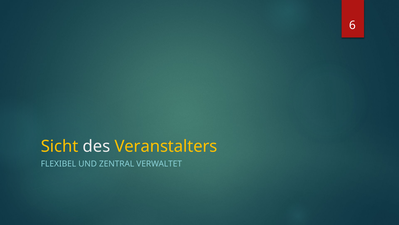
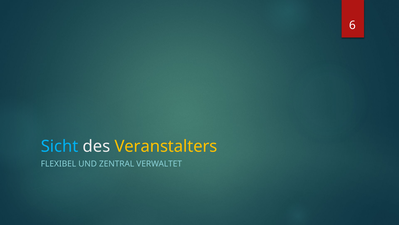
Sicht colour: yellow -> light blue (60, 146)
